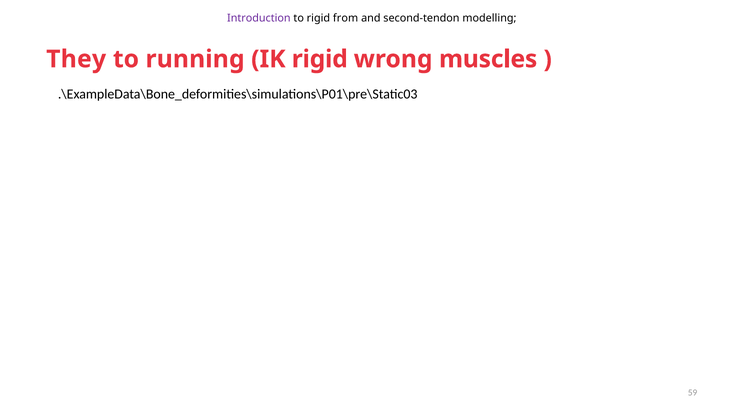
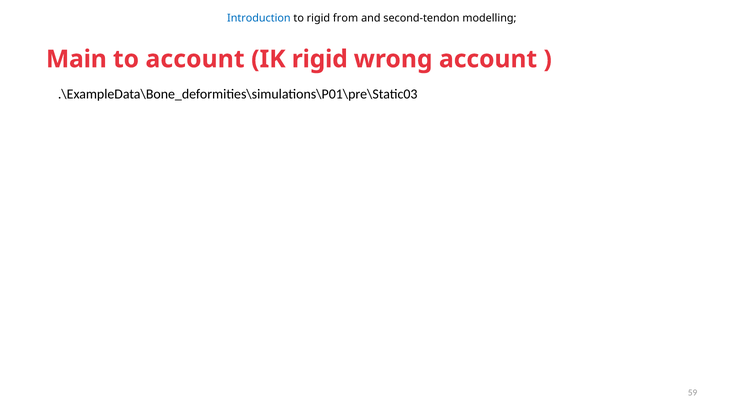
Introduction colour: purple -> blue (259, 18)
They: They -> Main (76, 59)
to running: running -> account (195, 59)
wrong muscles: muscles -> account (488, 59)
